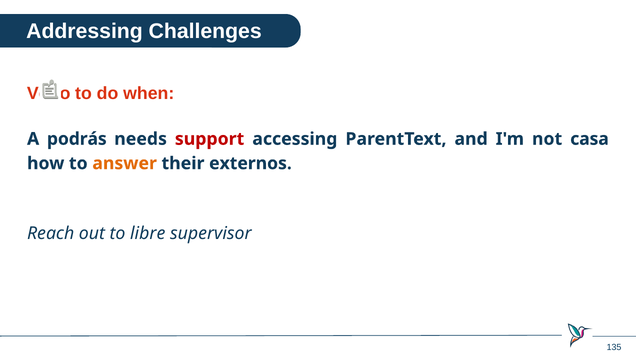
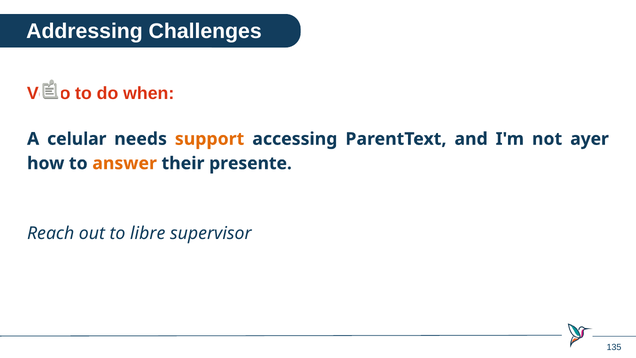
podrás: podrás -> celular (77, 139)
support colour: red -> orange (210, 139)
casa: casa -> ayer (590, 139)
externos: externos -> presente (250, 163)
